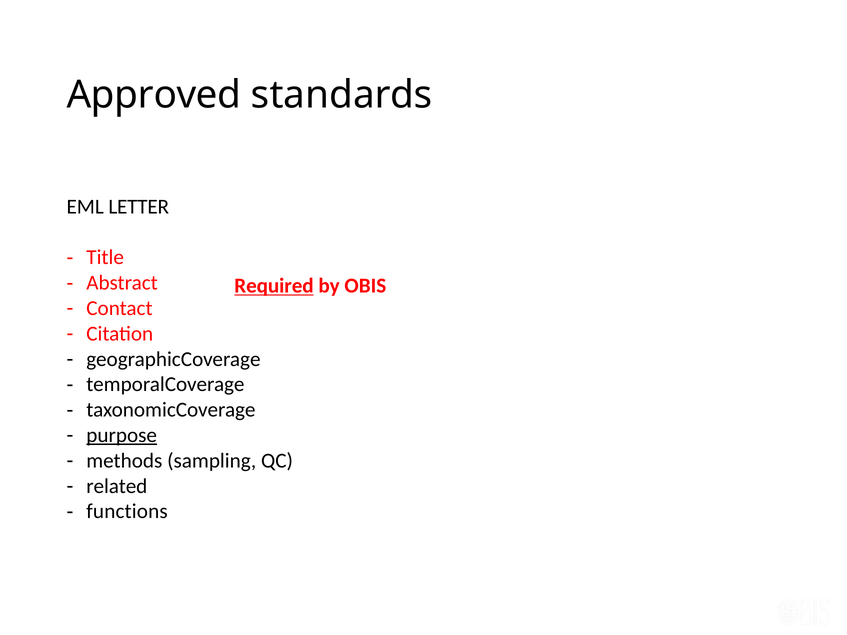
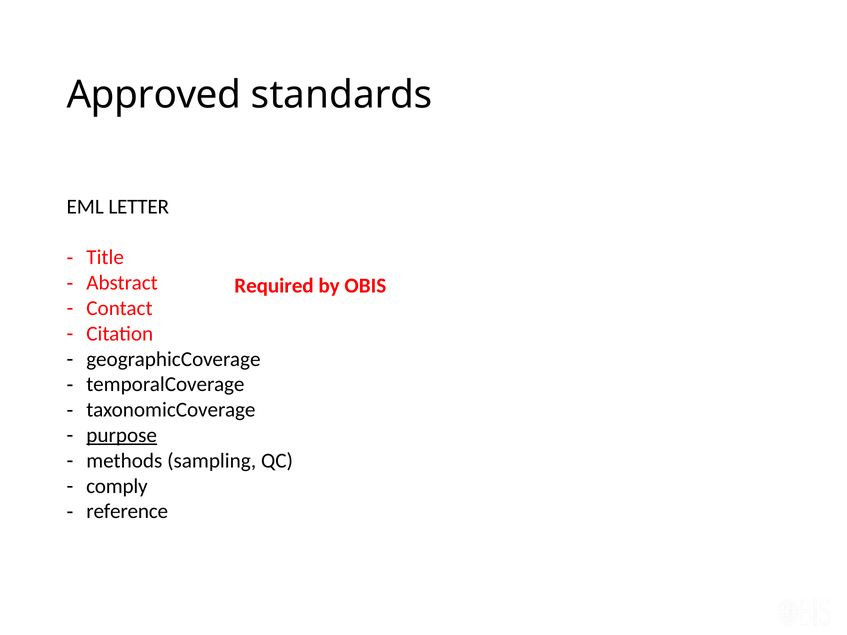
Required underline: present -> none (274, 286)
related: related -> comply (117, 486)
functions: functions -> reference (127, 512)
